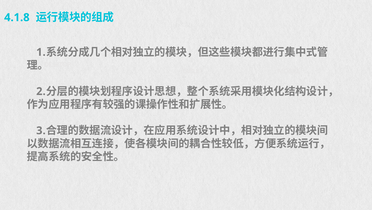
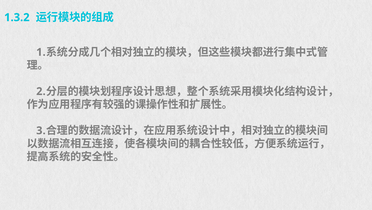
4.1.8: 4.1.8 -> 1.3.2 (17, 17)
